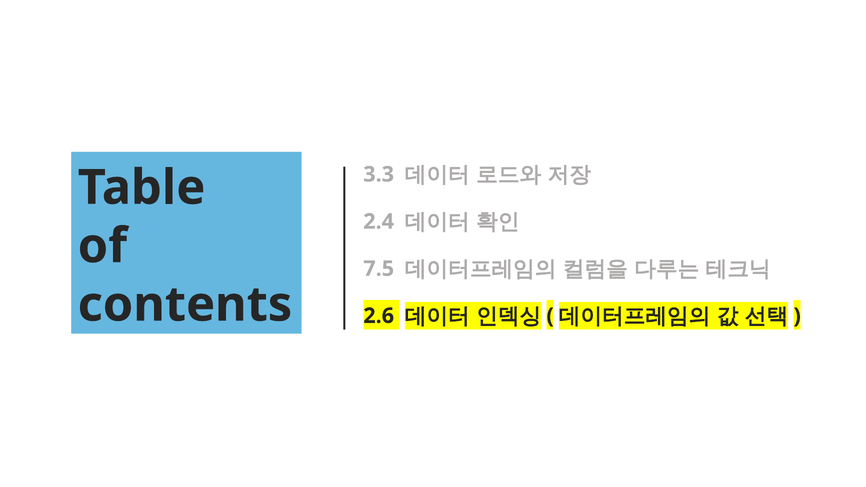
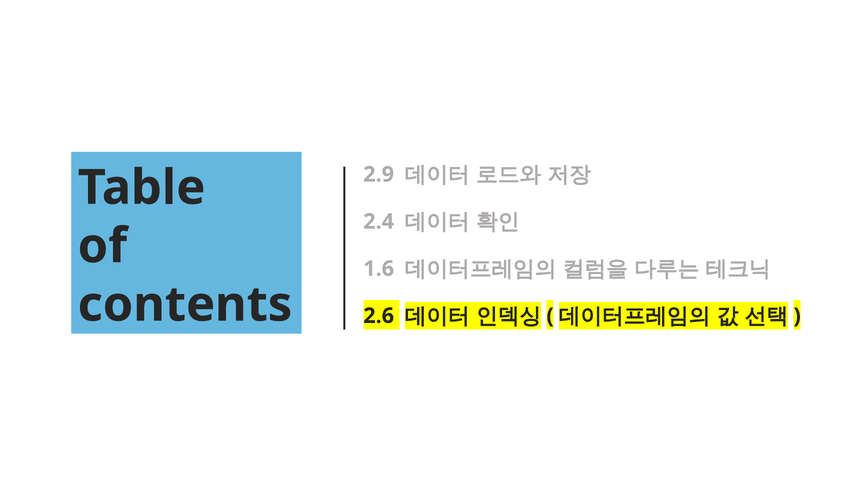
3.3: 3.3 -> 2.9 (379, 174)
7.5: 7.5 -> 1.6 (379, 269)
